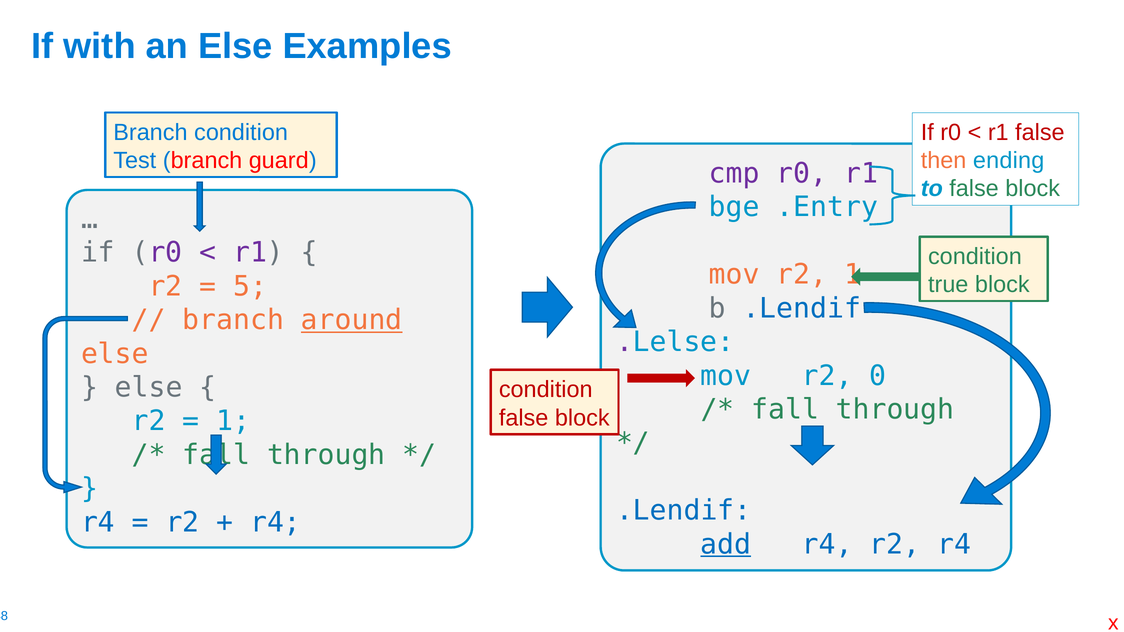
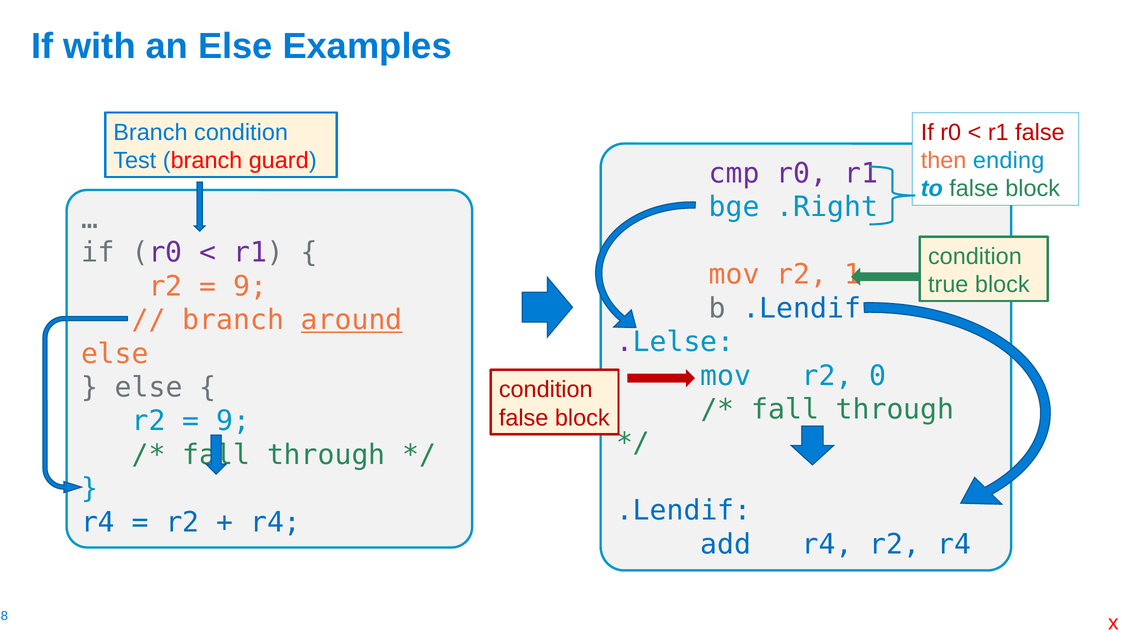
.Entry: .Entry -> .Right (827, 207)
5: 5 -> 9 (250, 287)
1: 1 -> 9 (233, 421)
add underline: present -> none (726, 544)
